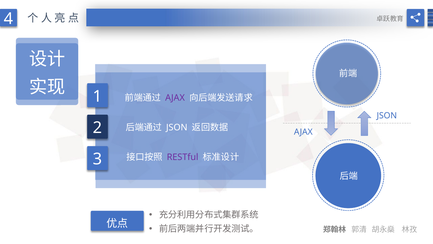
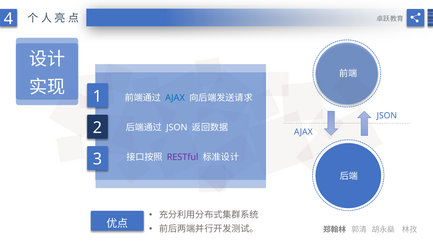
AJAX colour: purple -> blue (175, 98)
